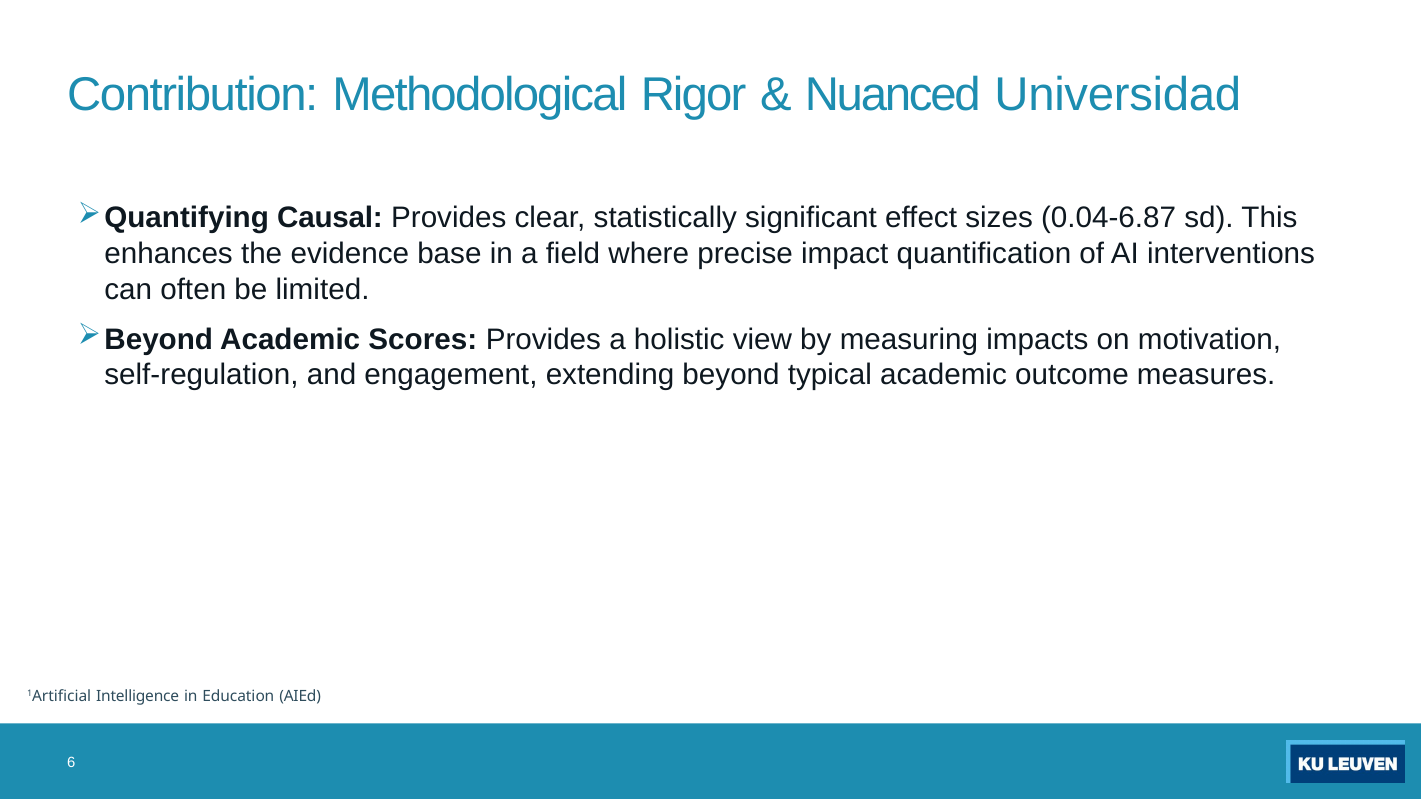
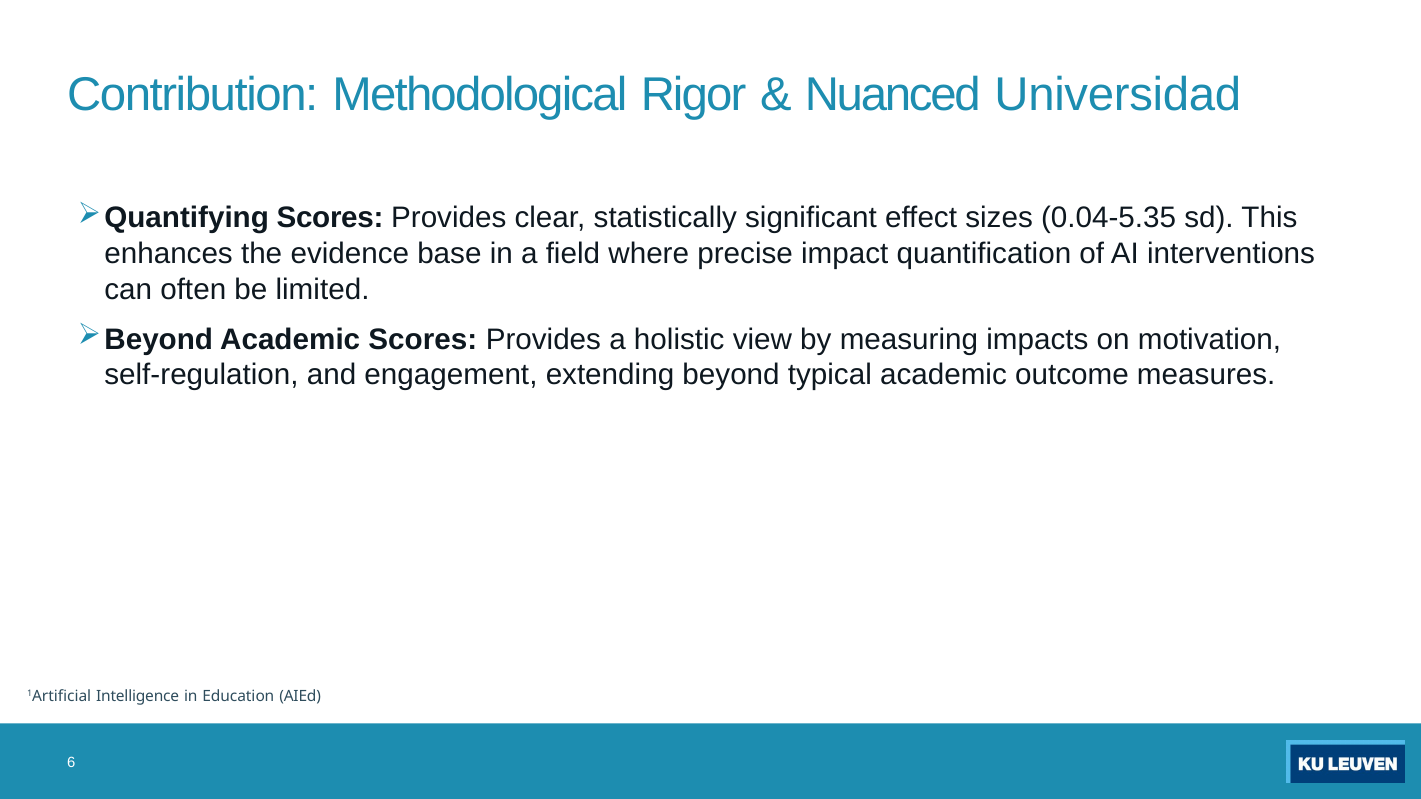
Causal: Causal -> Scores (330, 218)
0.04-6.87: 0.04-6.87 -> 0.04-5.35 (1109, 218)
